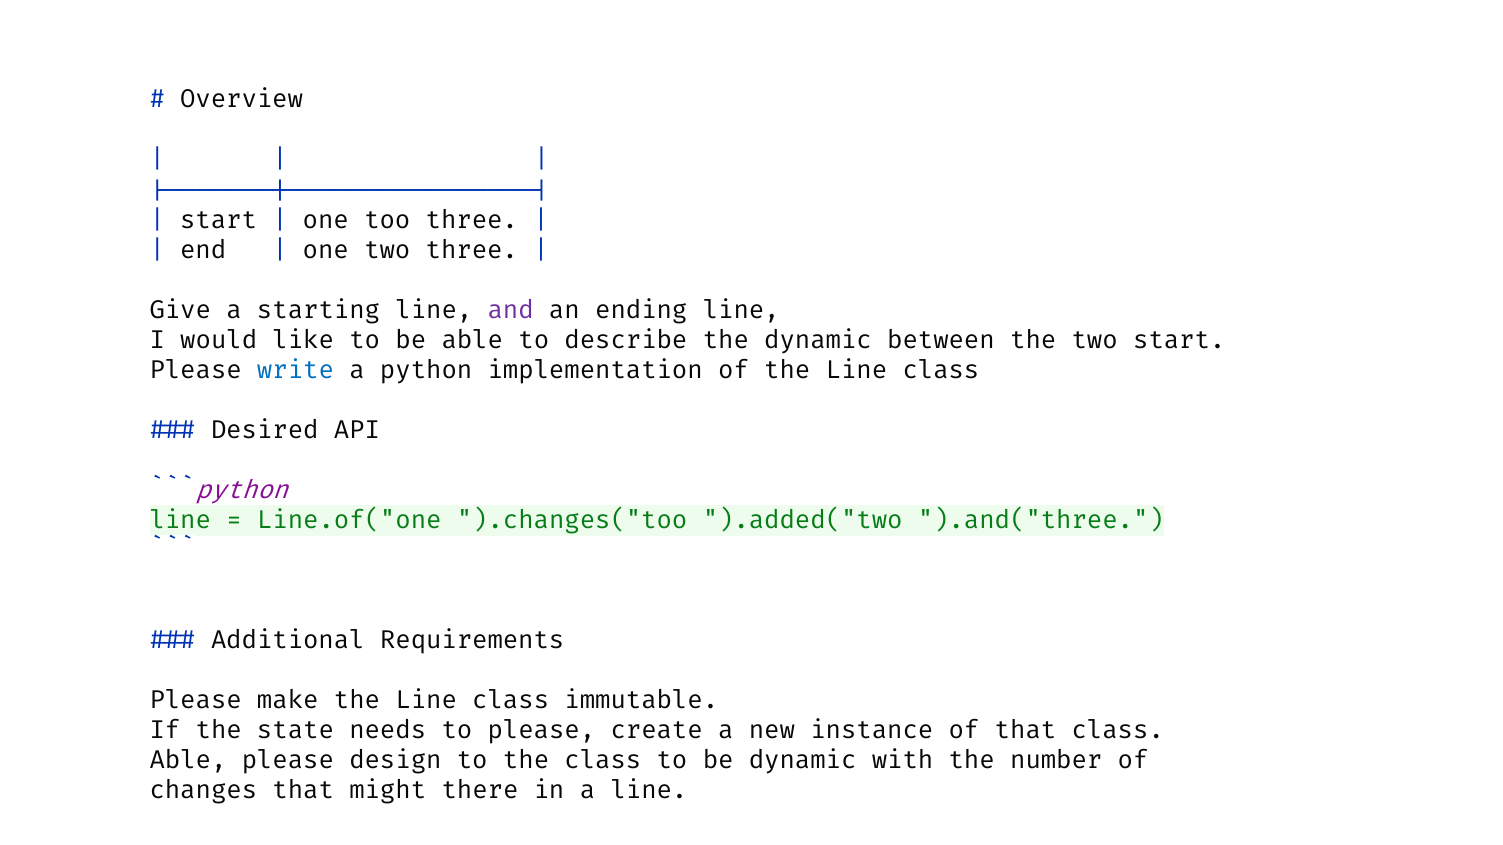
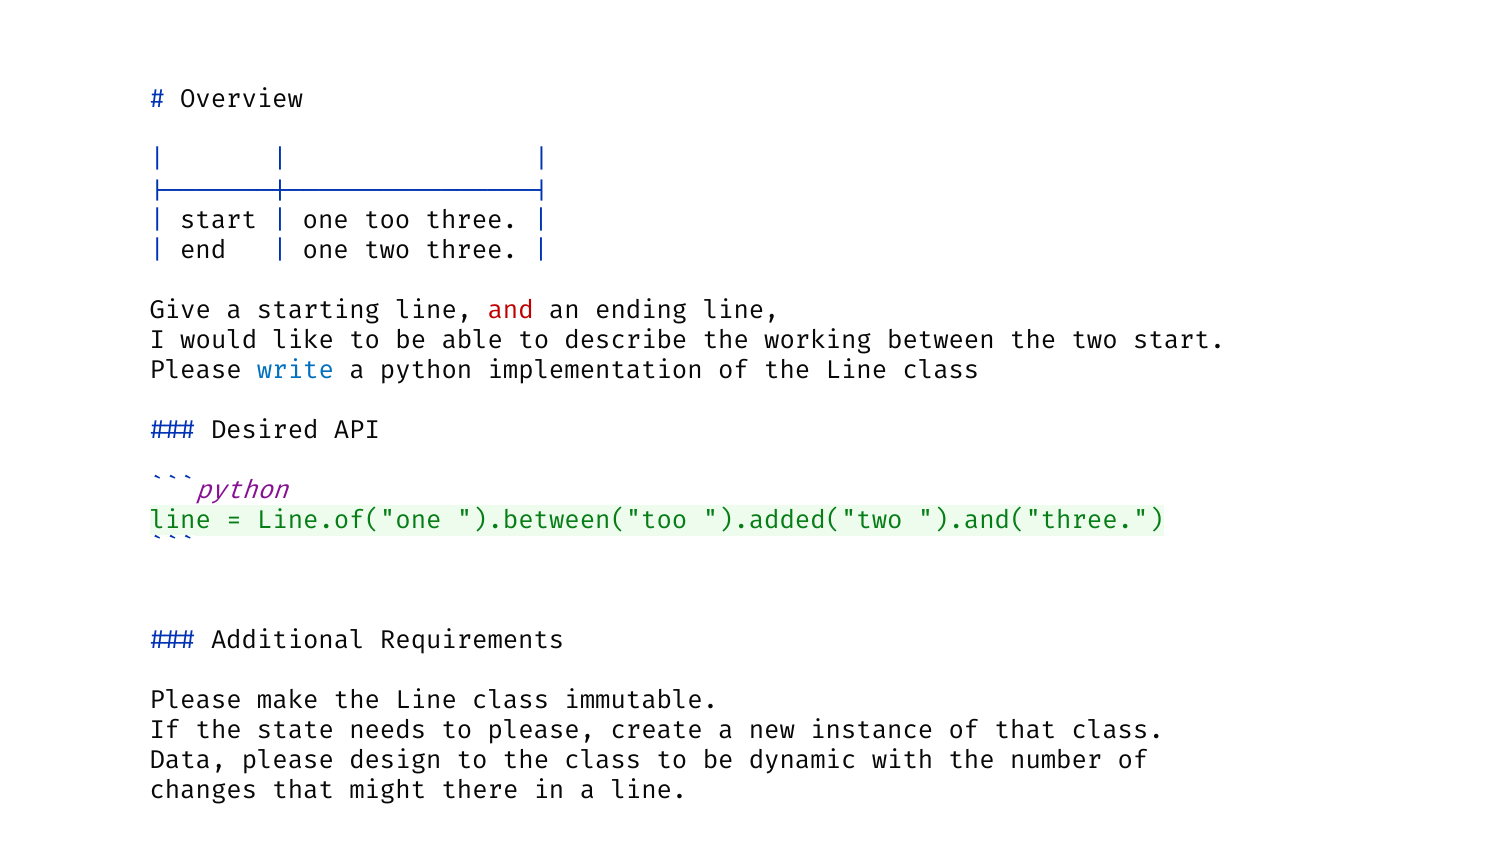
and colour: purple -> red (511, 310)
the dynamic: dynamic -> working (818, 340)
).changes("too: ).changes("too -> ).between("too (572, 520)
Able: Able -> Data (188, 761)
